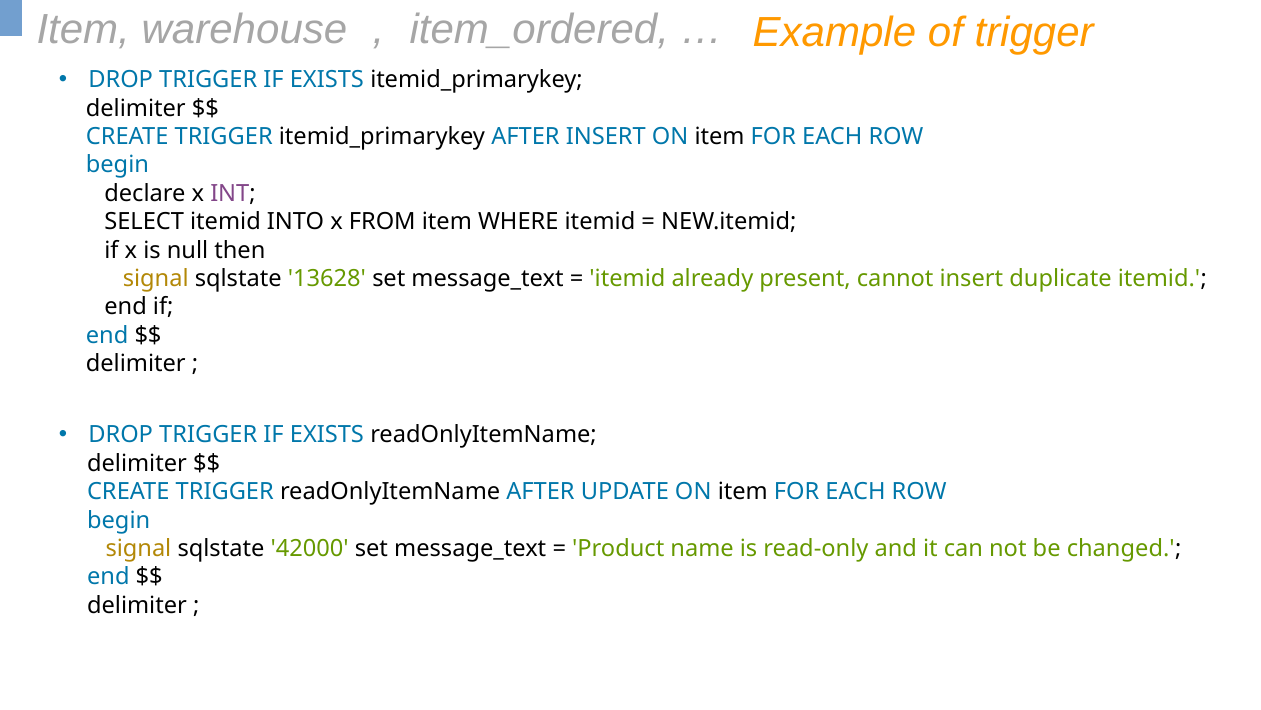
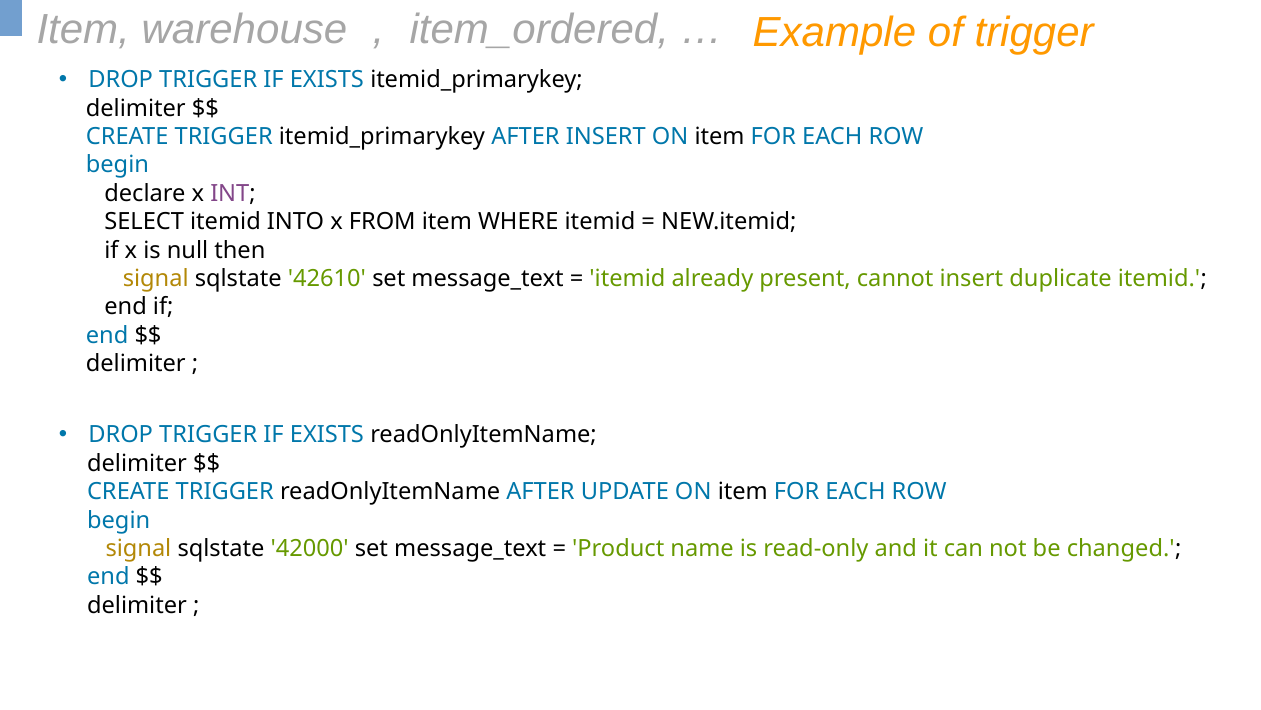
13628: 13628 -> 42610 (327, 278)
